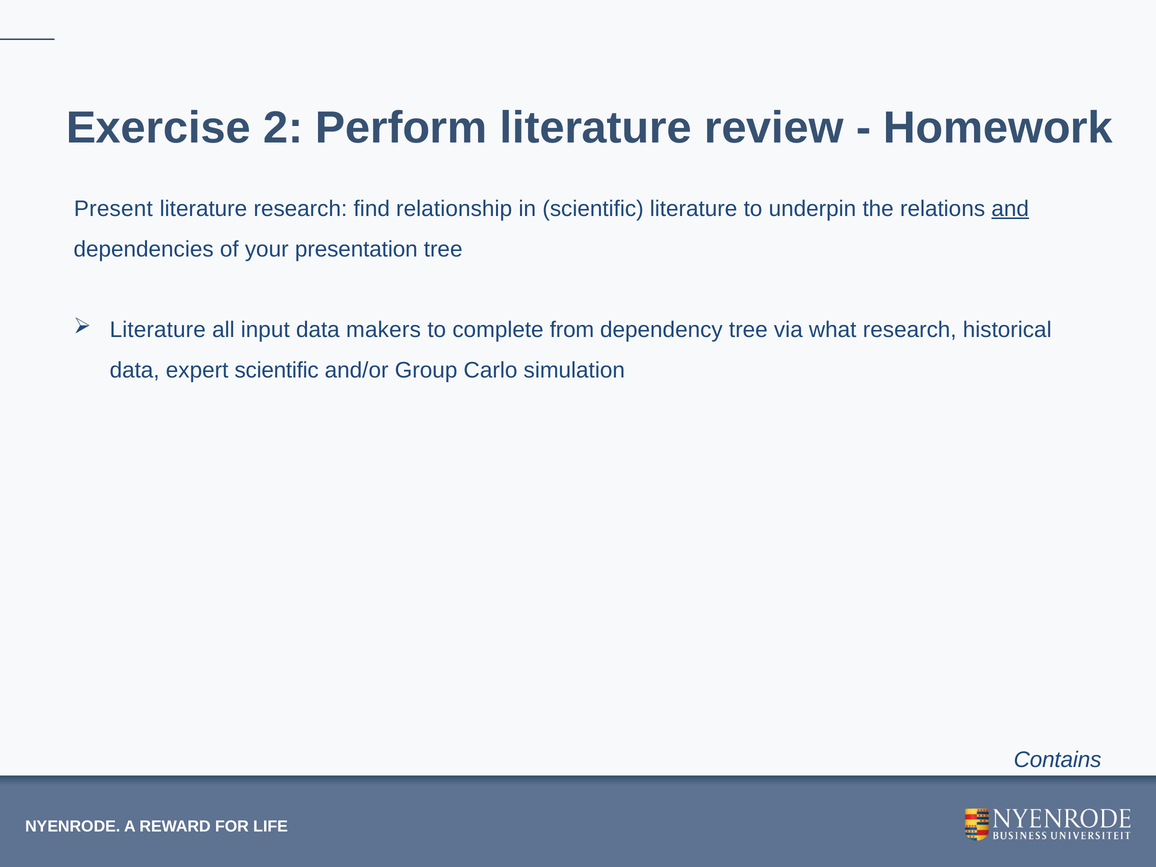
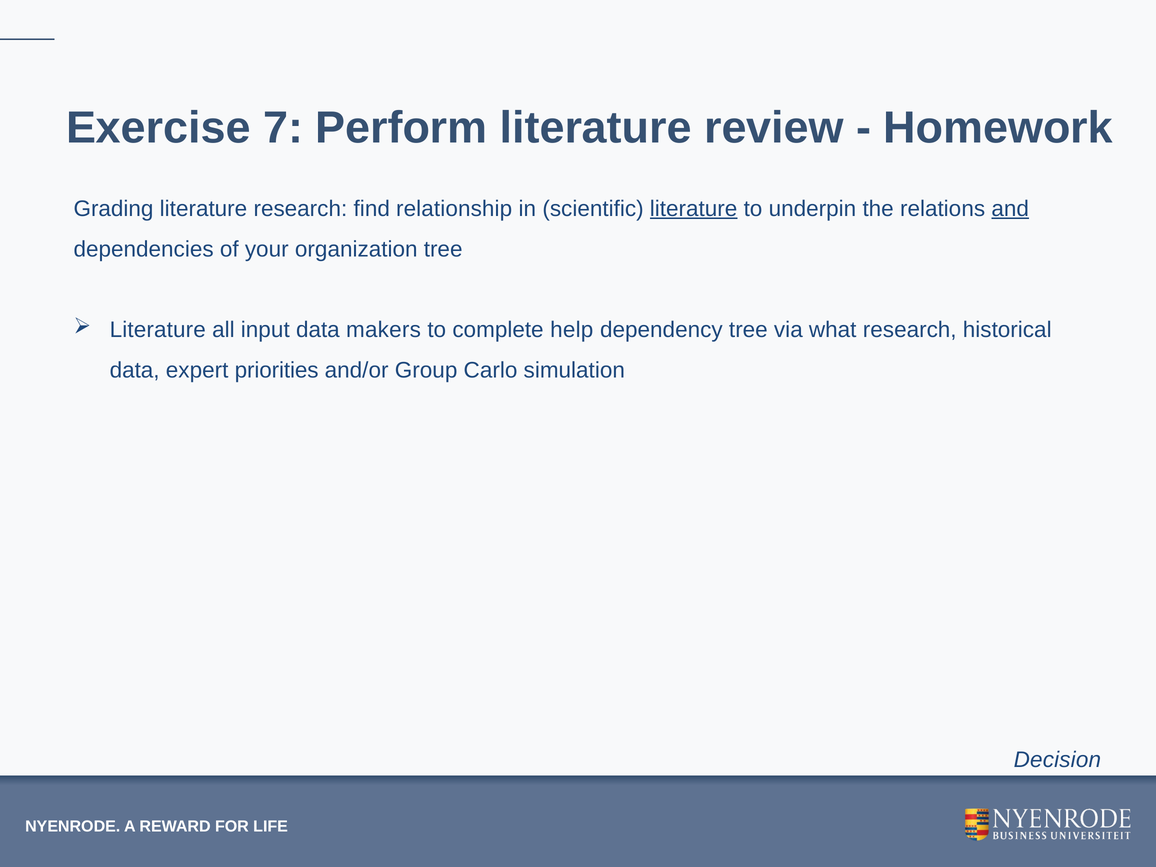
2: 2 -> 7 (283, 128)
Present: Present -> Grading (113, 209)
literature underline: none -> present (694, 209)
presentation: presentation -> organization (356, 249)
from: from -> help (572, 330)
expert scientific: scientific -> priorities (277, 370)
Contains: Contains -> Decision (1057, 760)
